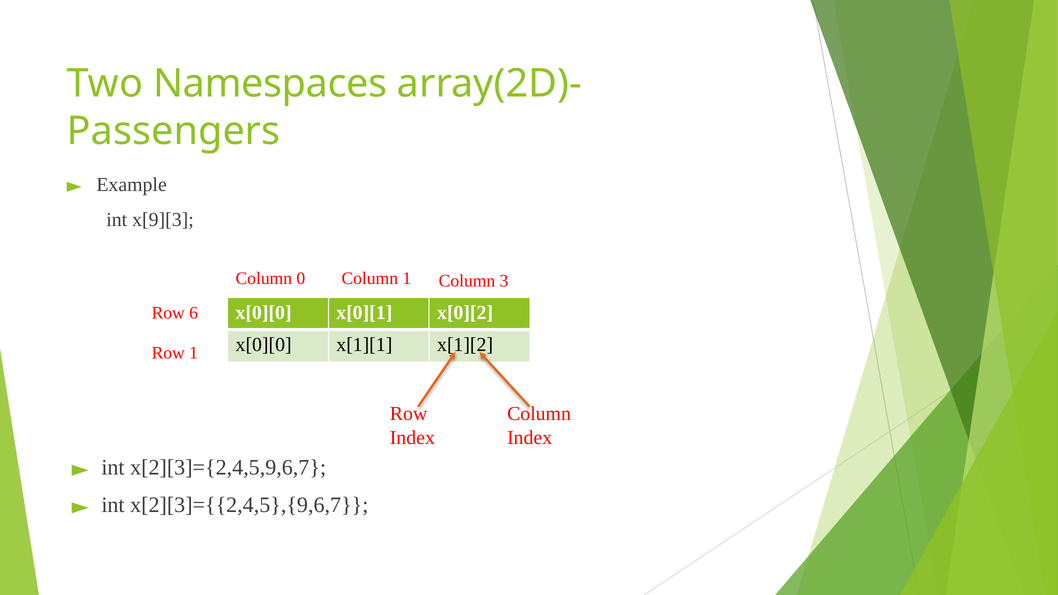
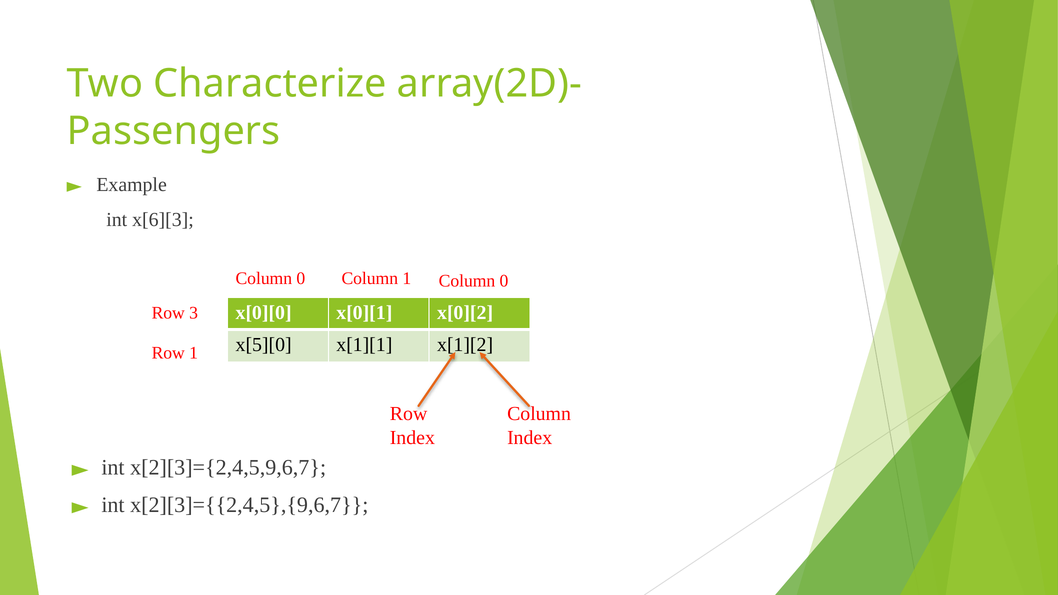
Namespaces: Namespaces -> Characterize (270, 83)
x[9][3: x[9][3 -> x[6][3 (163, 220)
1 Column 3: 3 -> 0 (504, 281)
6: 6 -> 3 (194, 313)
x[0][0: x[0][0 -> x[5][0 (264, 345)
